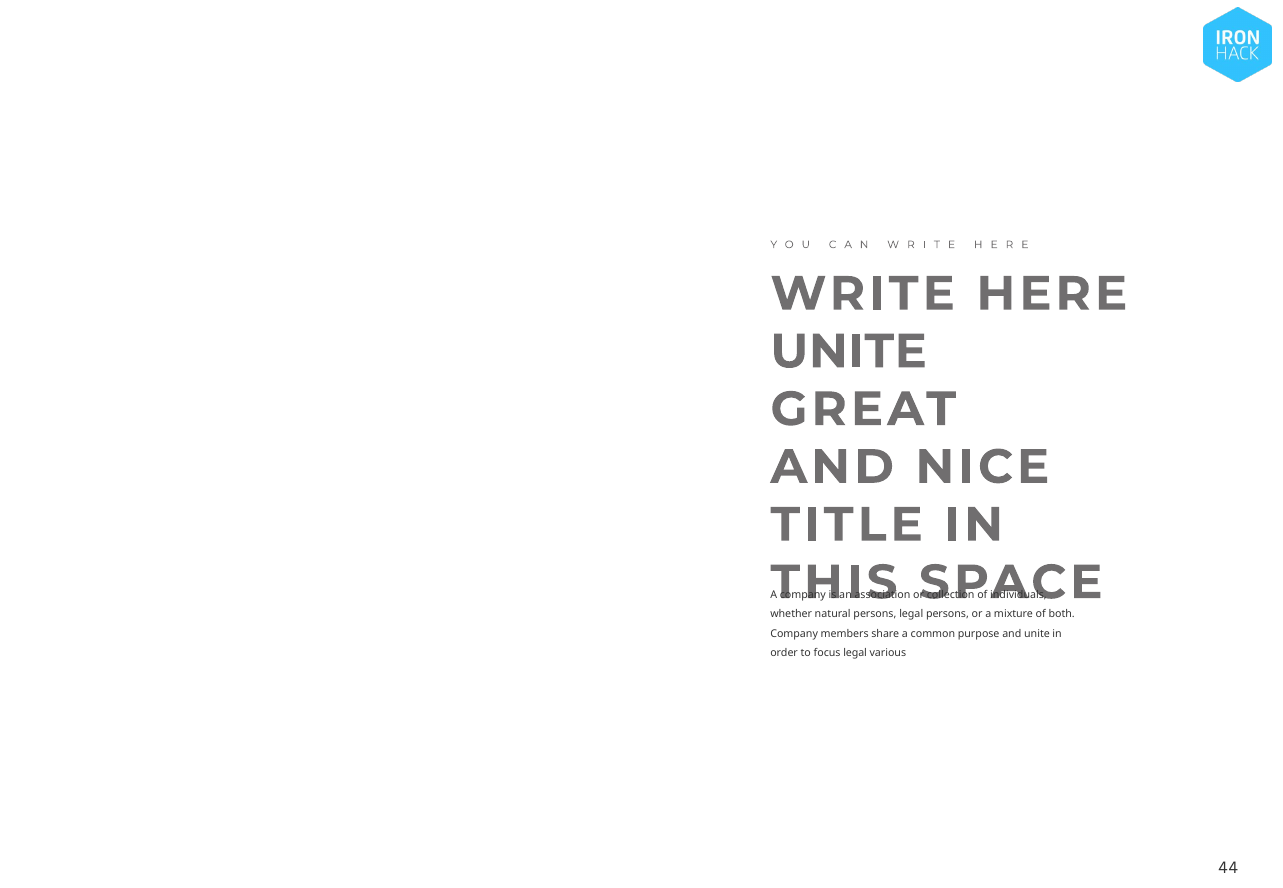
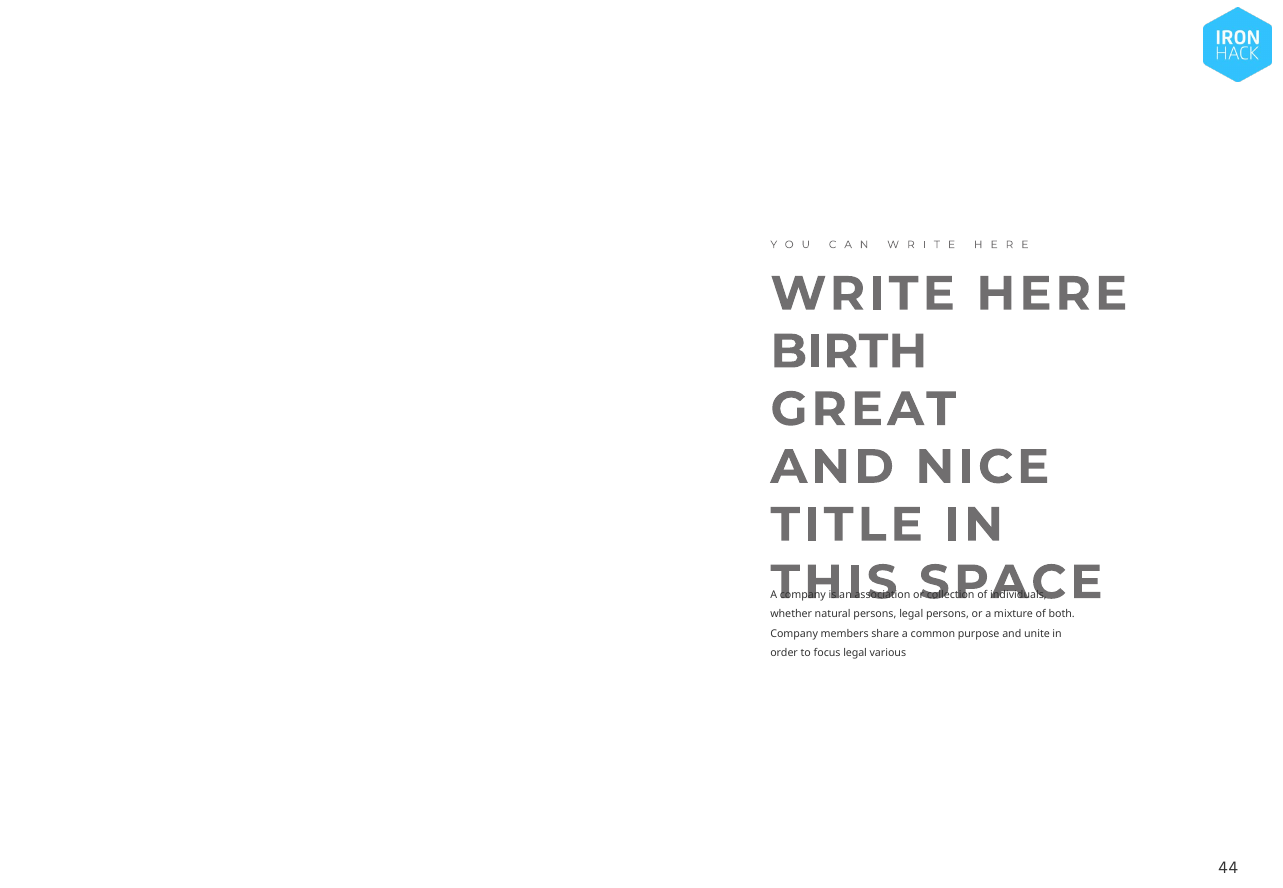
UNITE: UNITE -> BIRTH (849, 352)
